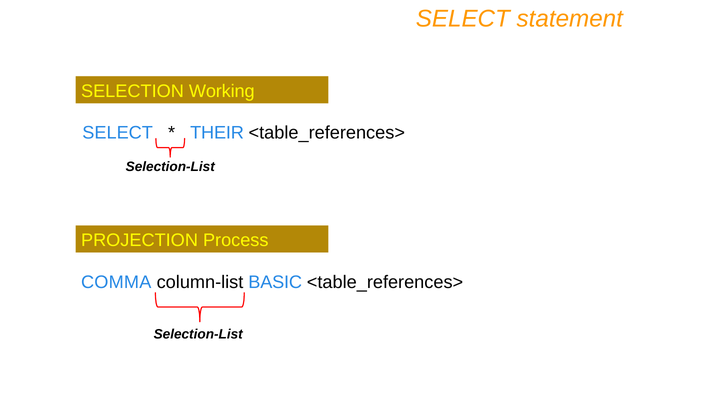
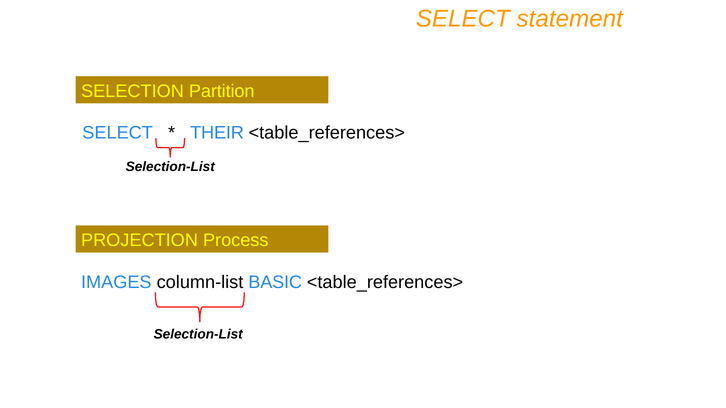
Working: Working -> Partition (222, 91)
COMMA: COMMA -> IMAGES (116, 282)
